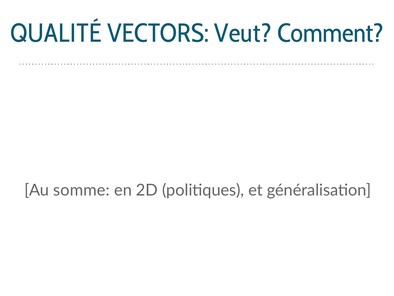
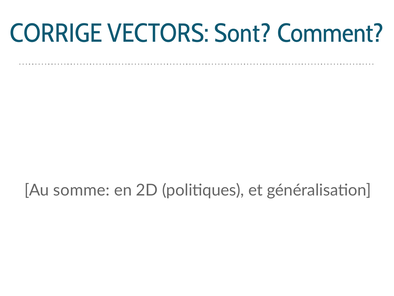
QUALITÉ: QUALITÉ -> CORRIGE (56, 33)
Veut: Veut -> Sont (243, 33)
